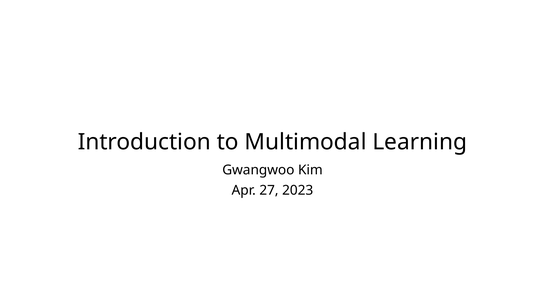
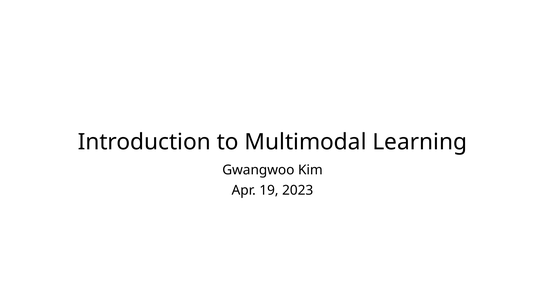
27: 27 -> 19 (269, 191)
